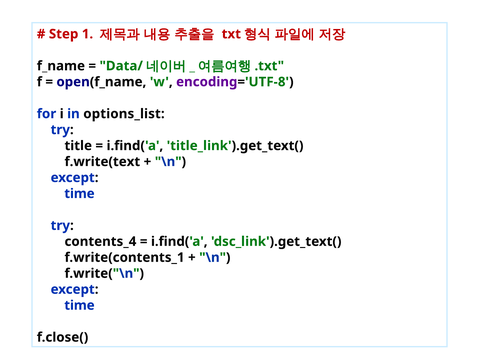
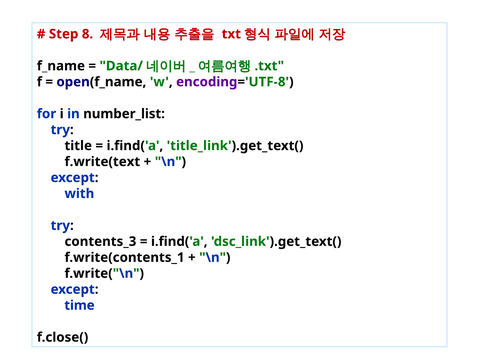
1: 1 -> 8 (87, 34)
options_list: options_list -> number_list (124, 114)
time: time -> with (79, 194)
contents_4: contents_4 -> contents_3 (100, 242)
